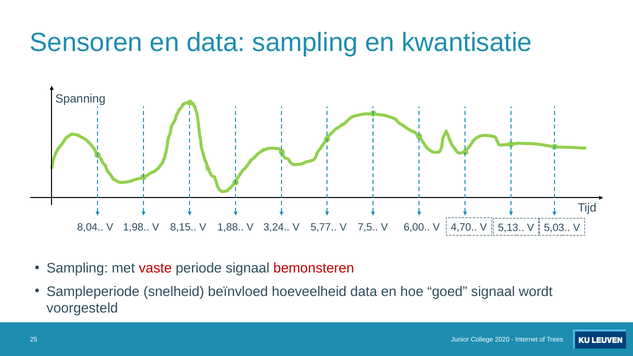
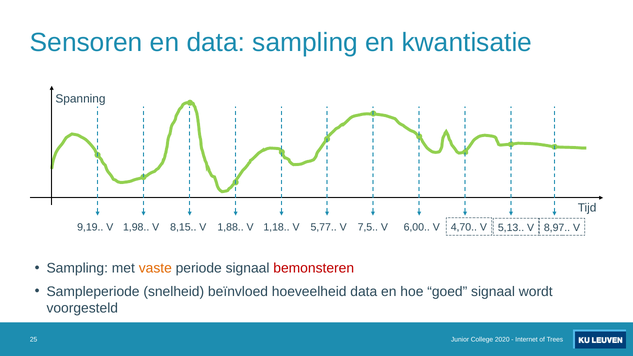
8,04: 8,04 -> 9,19 (90, 227)
3,24: 3,24 -> 1,18 (277, 227)
5,03: 5,03 -> 8,97 (557, 228)
vaste colour: red -> orange (155, 268)
